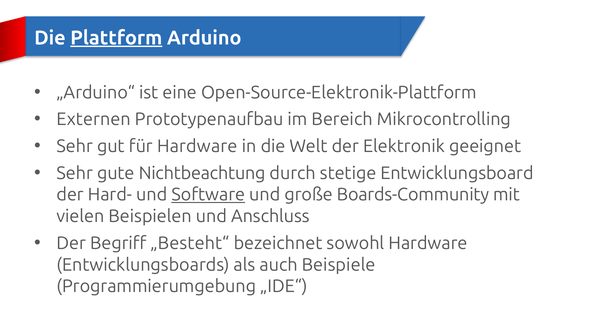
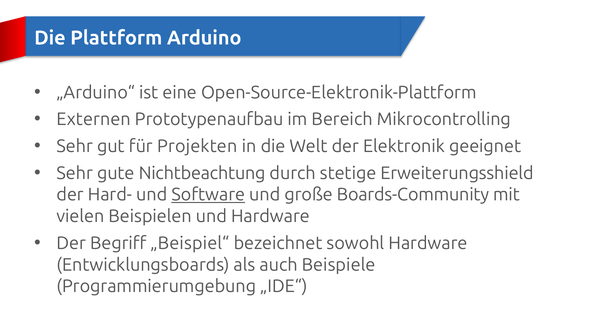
Plattform underline: present -> none (116, 38)
für Hardware: Hardware -> Projekten (197, 146)
Entwicklungsboard: Entwicklungsboard -> Erweiterungsshield (457, 173)
und Anschluss: Anschluss -> Hardware (270, 216)
„Besteht“: „Besteht“ -> „Beispiel“ (190, 243)
